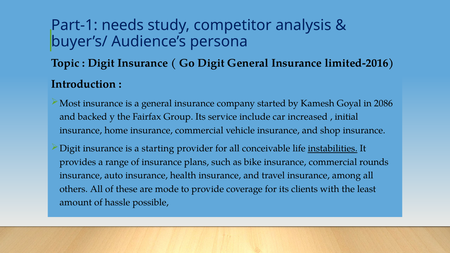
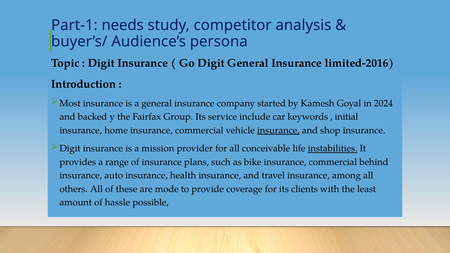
2086: 2086 -> 2024 (383, 103)
increased: increased -> keywords (308, 117)
insurance underline: none -> present (278, 130)
starting: starting -> mission (158, 149)
rounds: rounds -> behind (374, 162)
